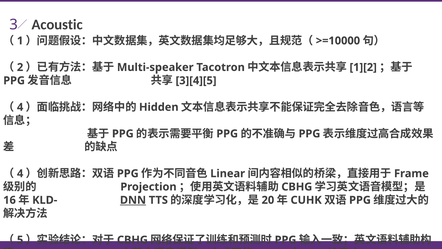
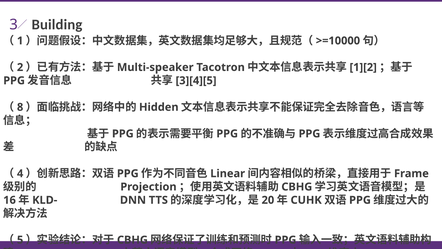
Acoustic: Acoustic -> Building (57, 24)
4: 4 -> 8 (20, 107)
DNN underline: present -> none (133, 200)
